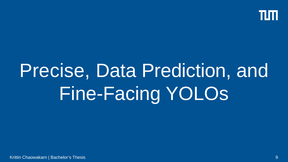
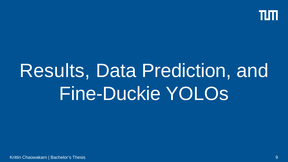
Precise: Precise -> Results (55, 71)
Fine-Facing: Fine-Facing -> Fine-Duckie (110, 94)
